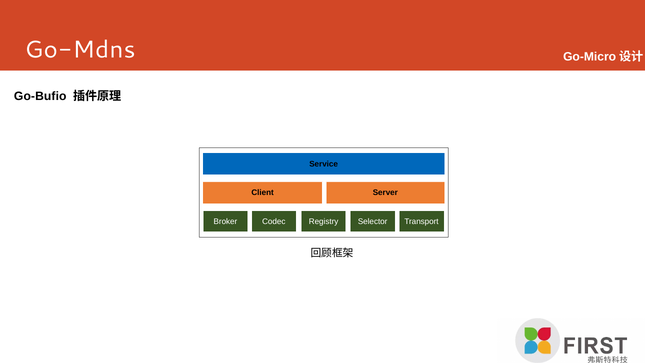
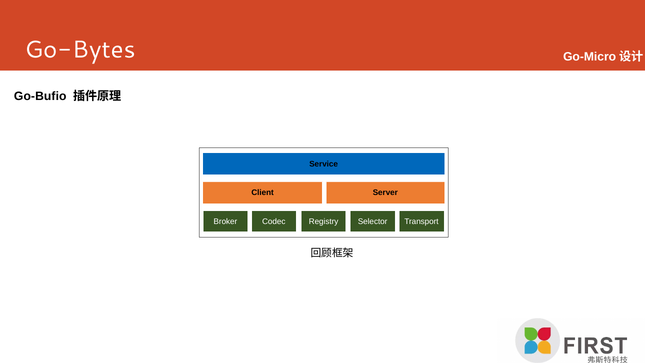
Go-Mdns: Go-Mdns -> Go-Bytes (80, 50)
